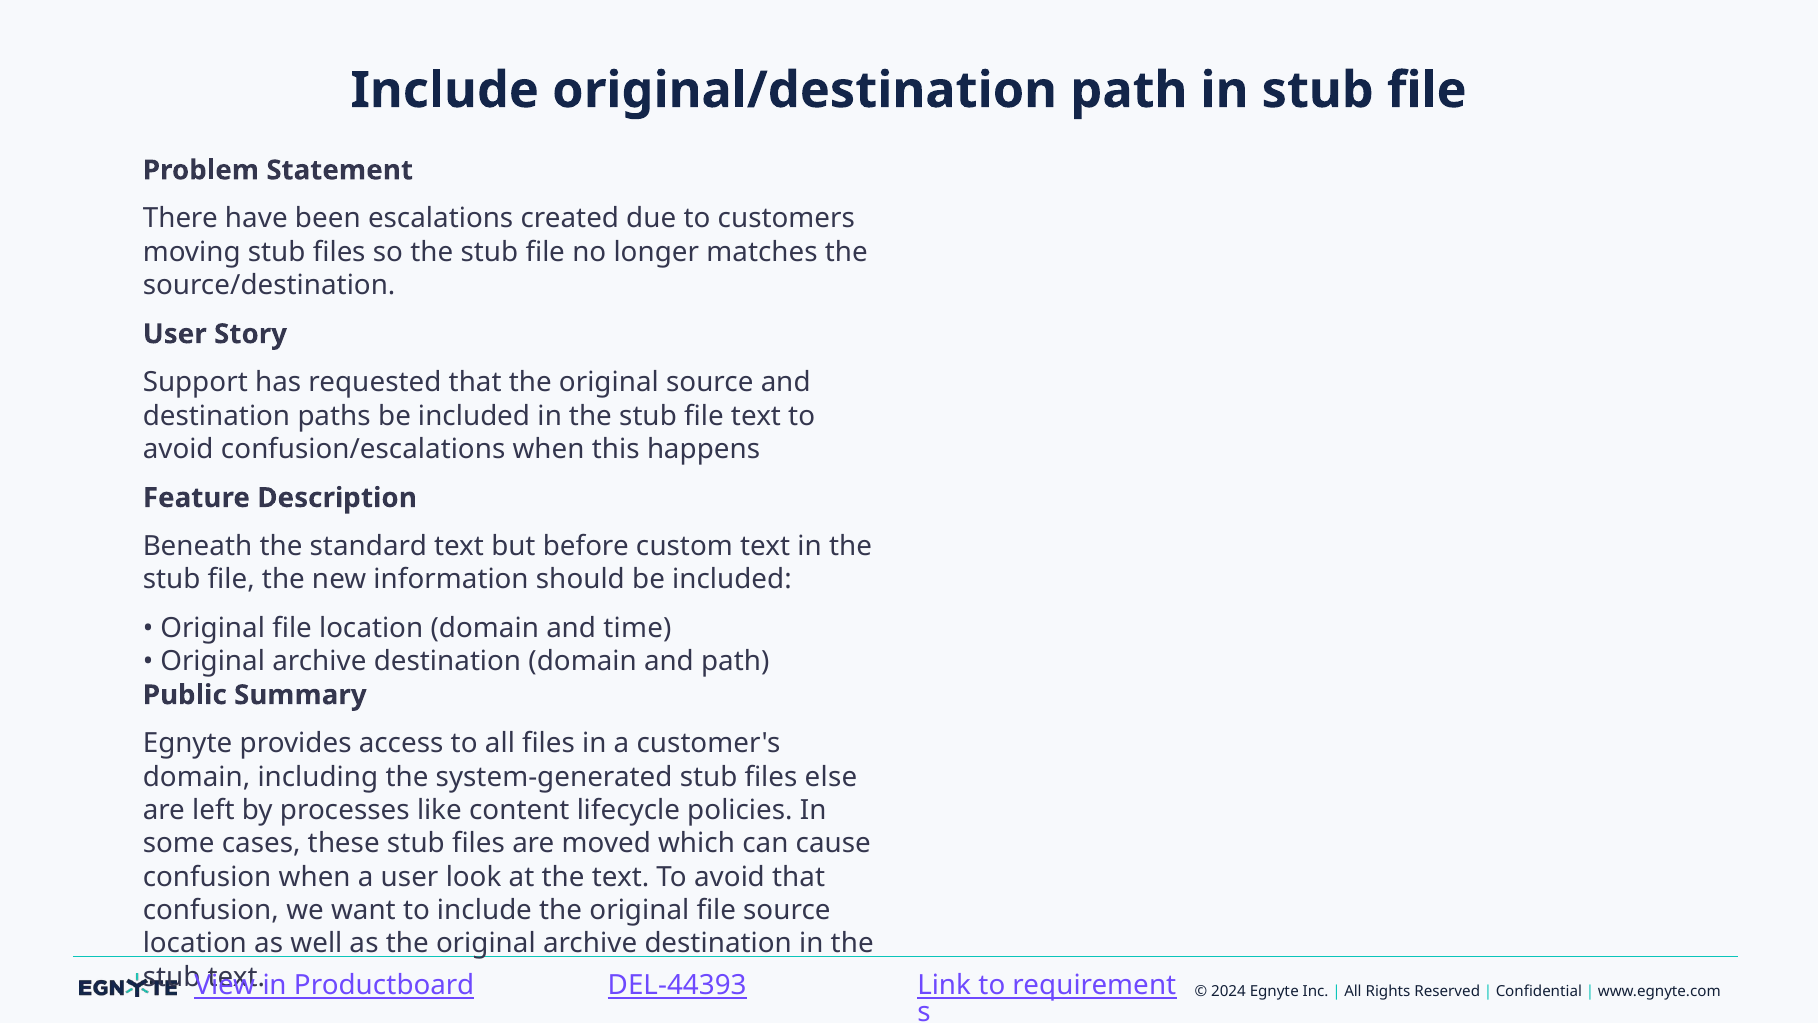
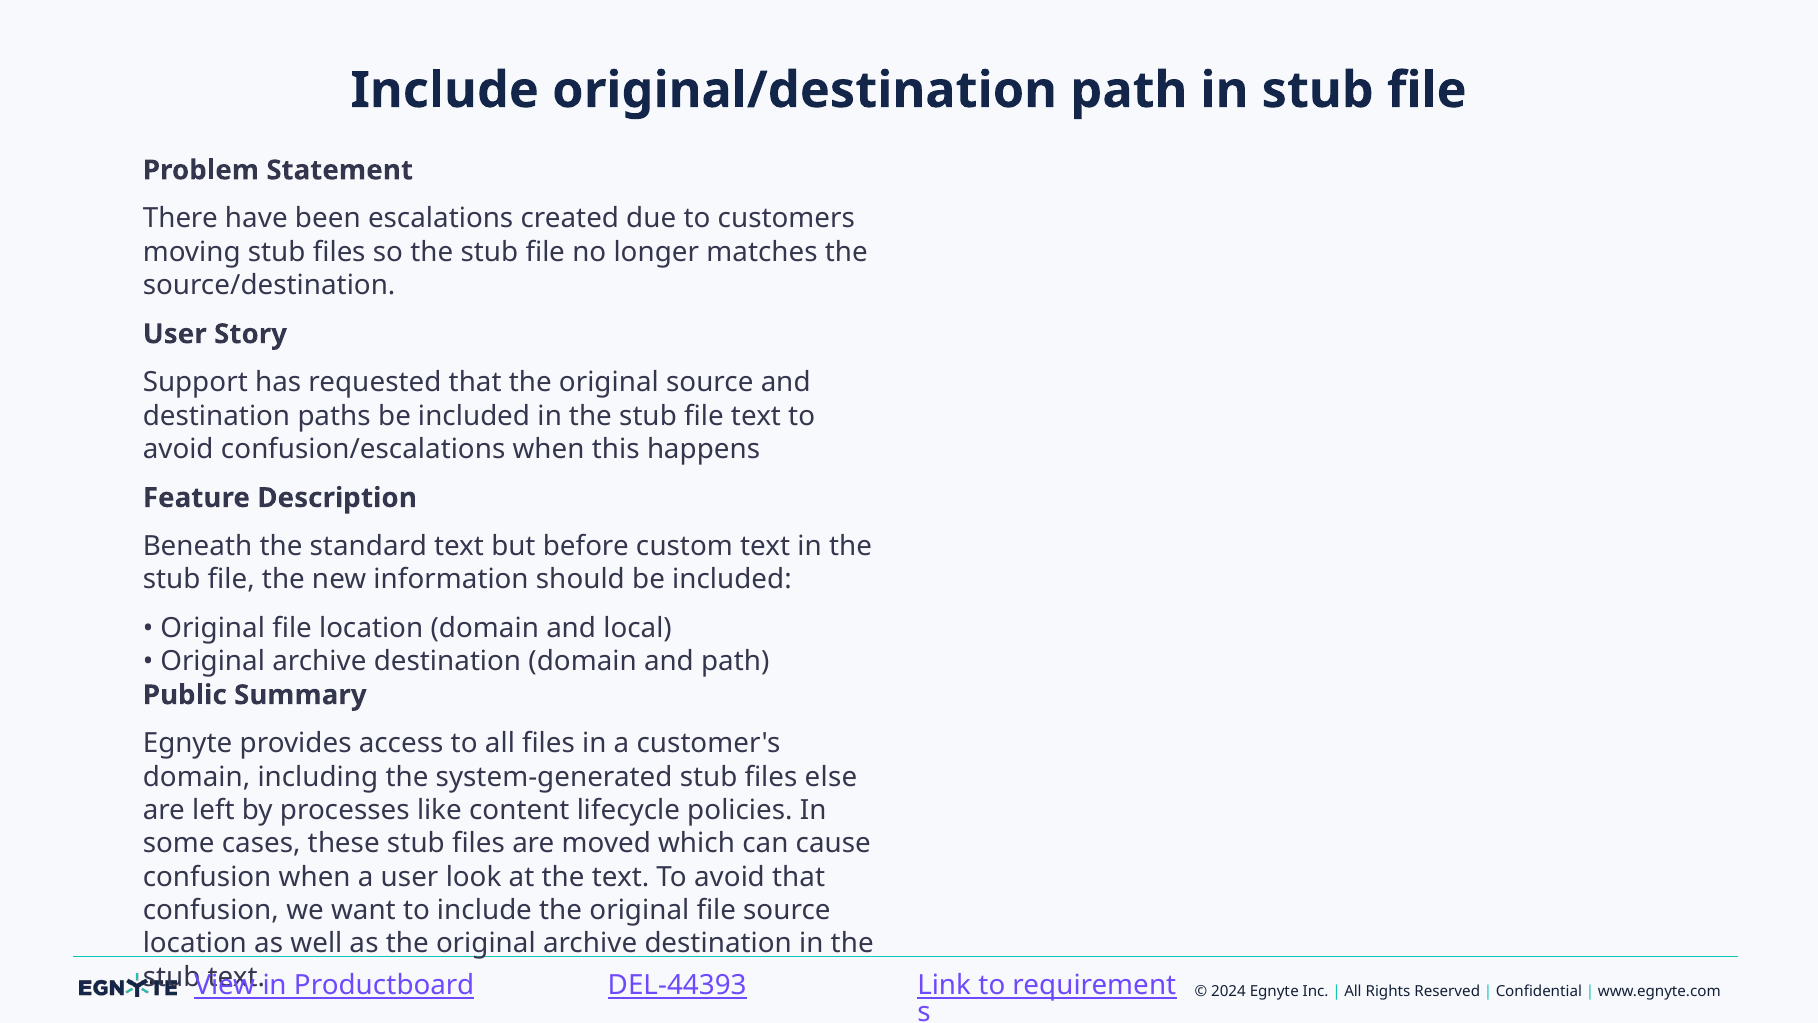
time: time -> local (638, 628)
